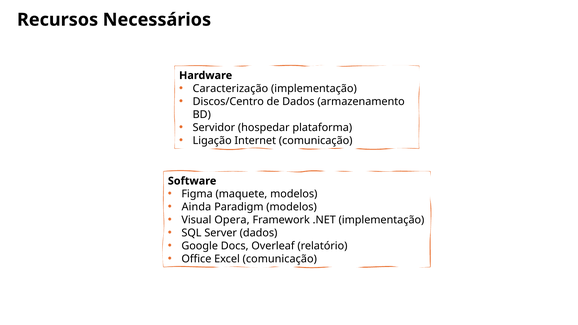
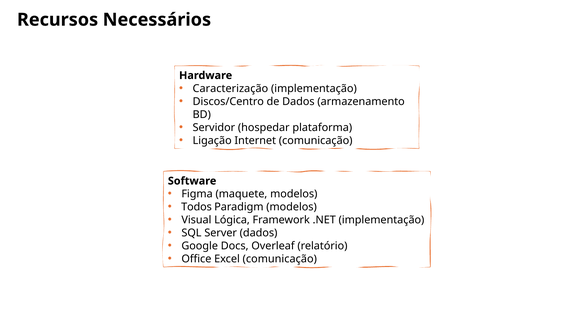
Ainda: Ainda -> Todos (197, 207)
Opera: Opera -> Lógica (232, 220)
